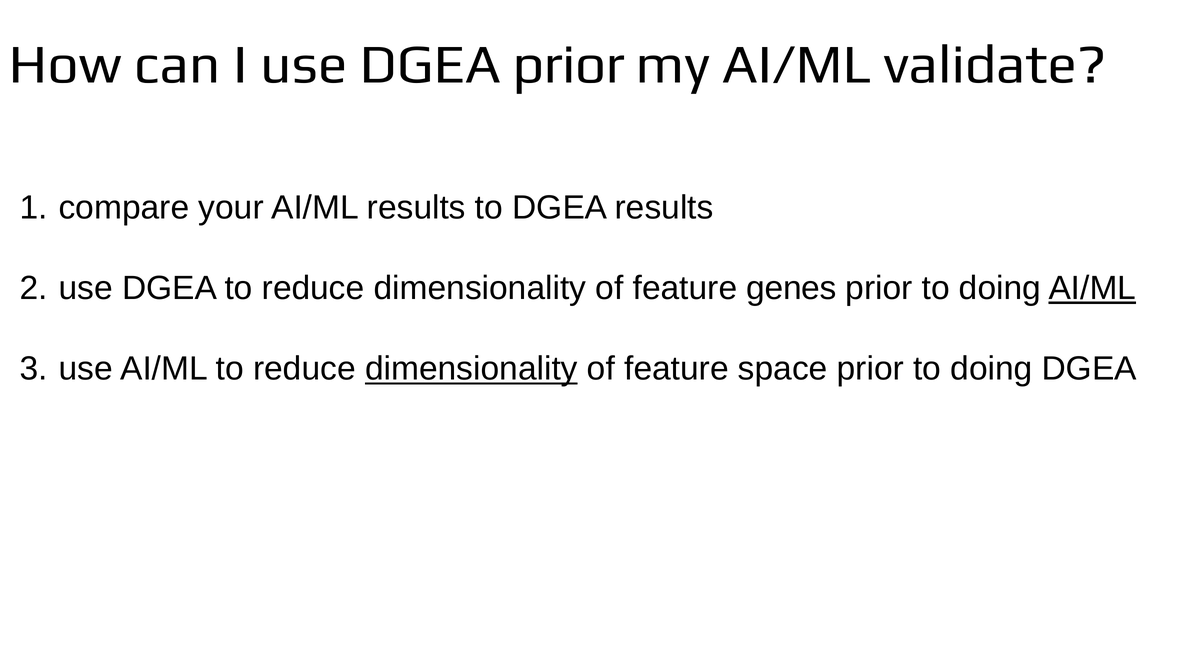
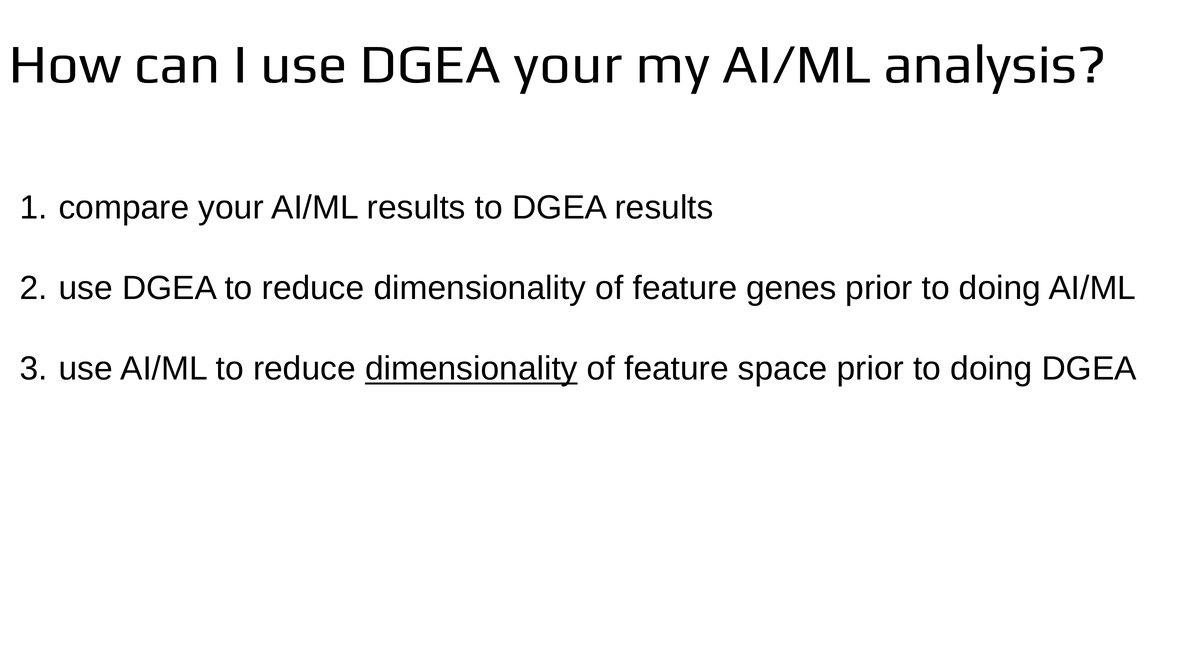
DGEA prior: prior -> your (568, 65)
validate: validate -> analysis (995, 65)
AI/ML underline: present -> none (1092, 288)
